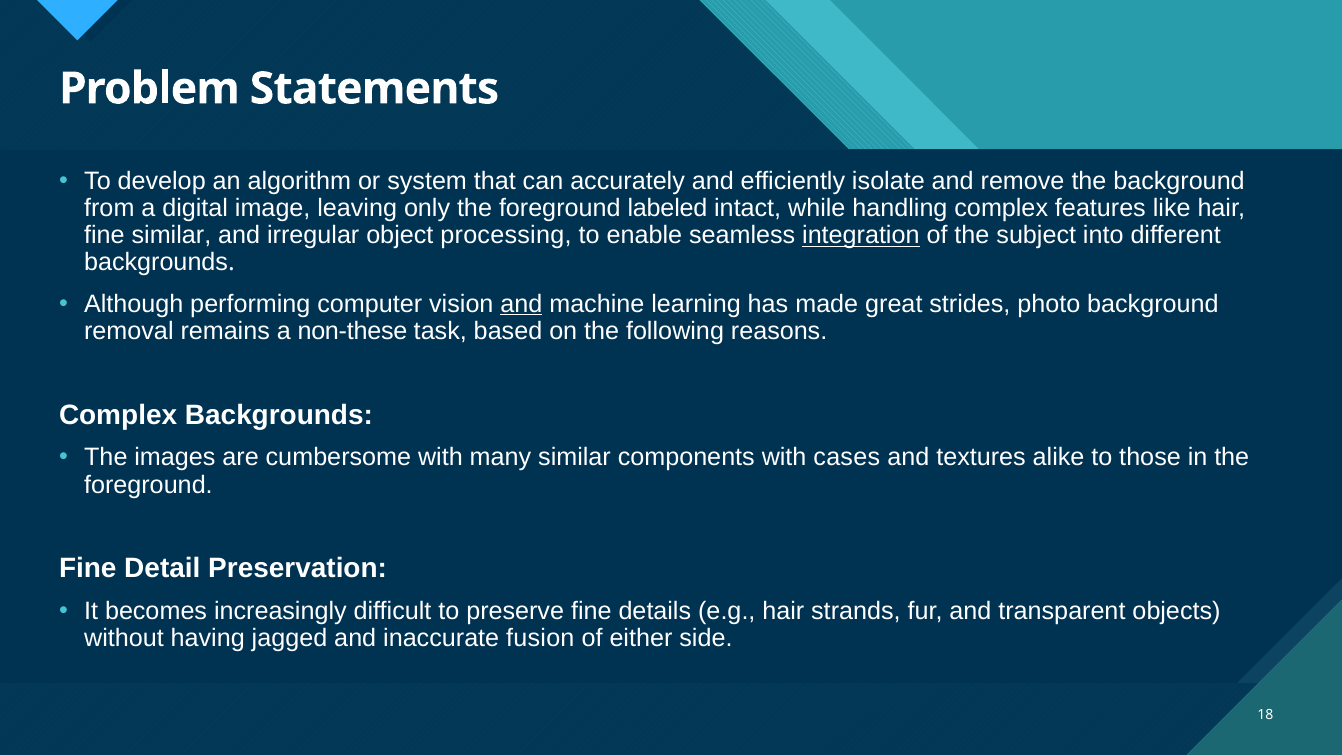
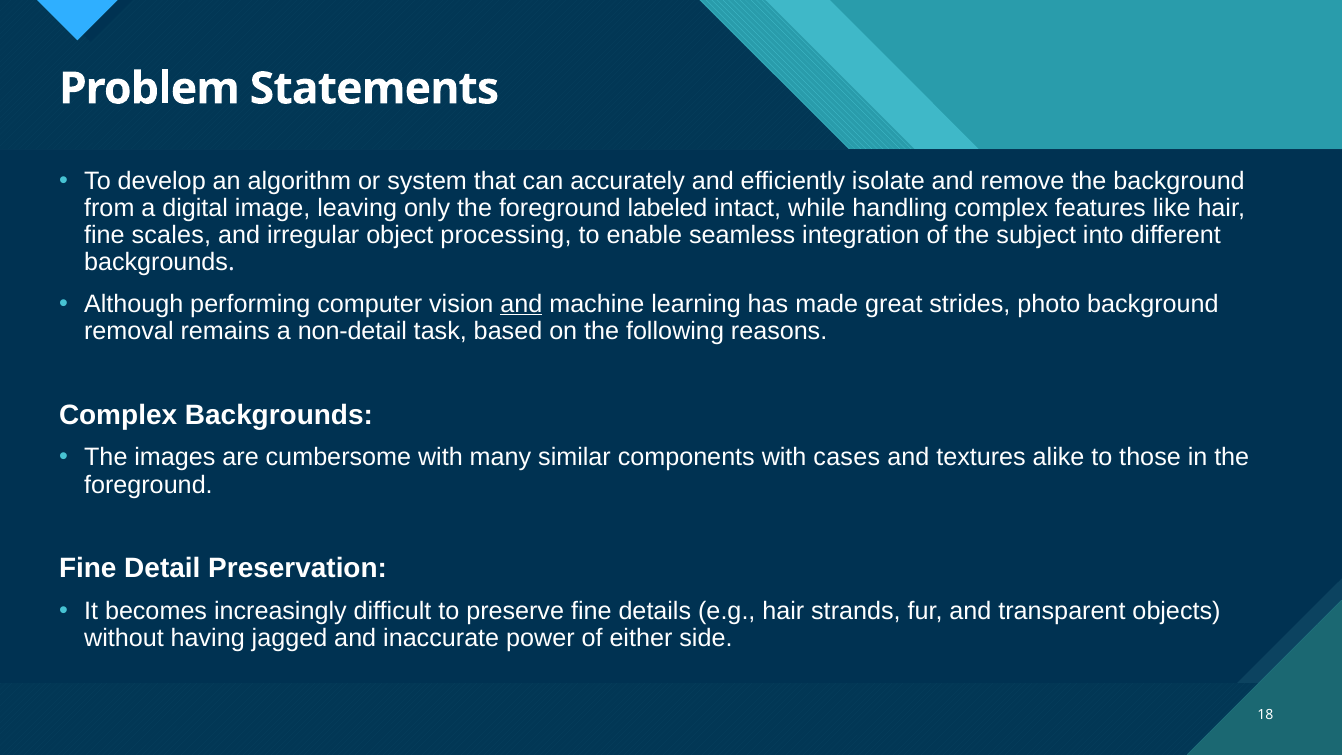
fine similar: similar -> scales (171, 235)
integration underline: present -> none (861, 235)
non-these: non-these -> non-detail (352, 331)
fusion: fusion -> power (540, 638)
